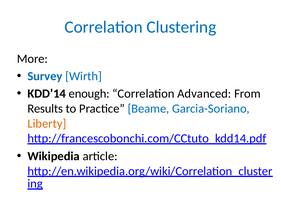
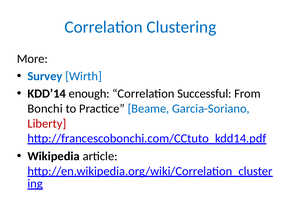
Advanced: Advanced -> Successful (204, 94)
Results: Results -> Bonchi (45, 109)
Liberty colour: orange -> red (47, 124)
